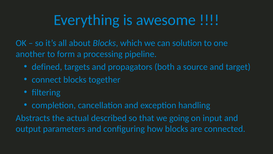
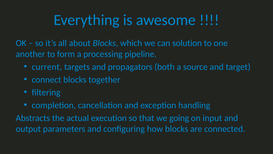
defined: defined -> current (47, 67)
described: described -> execution (109, 118)
